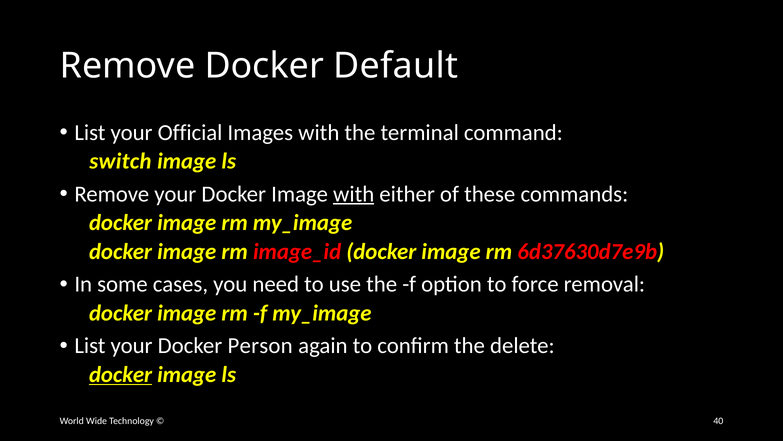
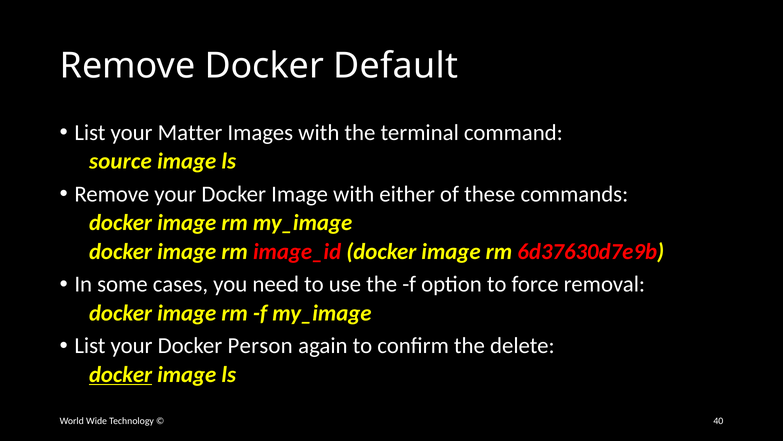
Official: Official -> Matter (190, 132)
switch: switch -> source (120, 161)
with underline: present -> none (354, 194)
